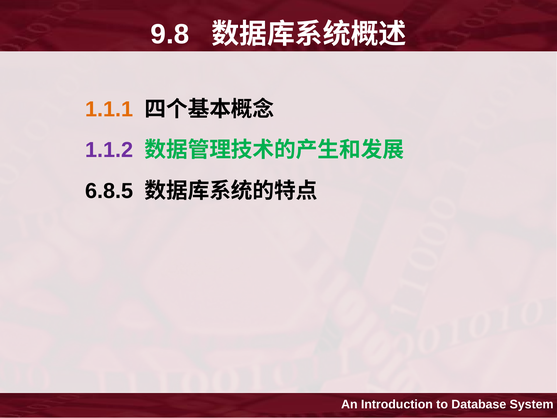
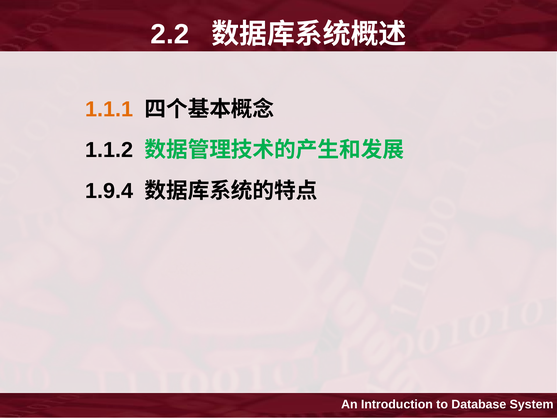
9.8: 9.8 -> 2.2 (170, 34)
1.1.2 colour: purple -> black (109, 150)
6.8.5: 6.8.5 -> 1.9.4 (109, 191)
